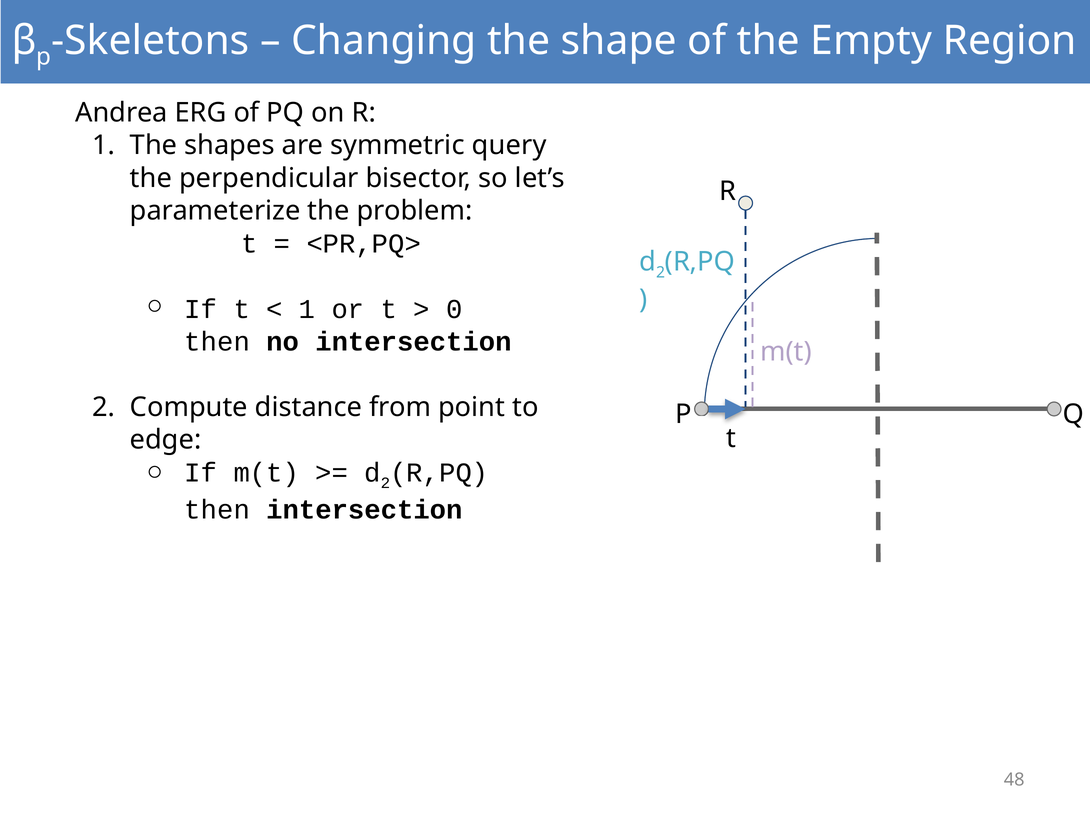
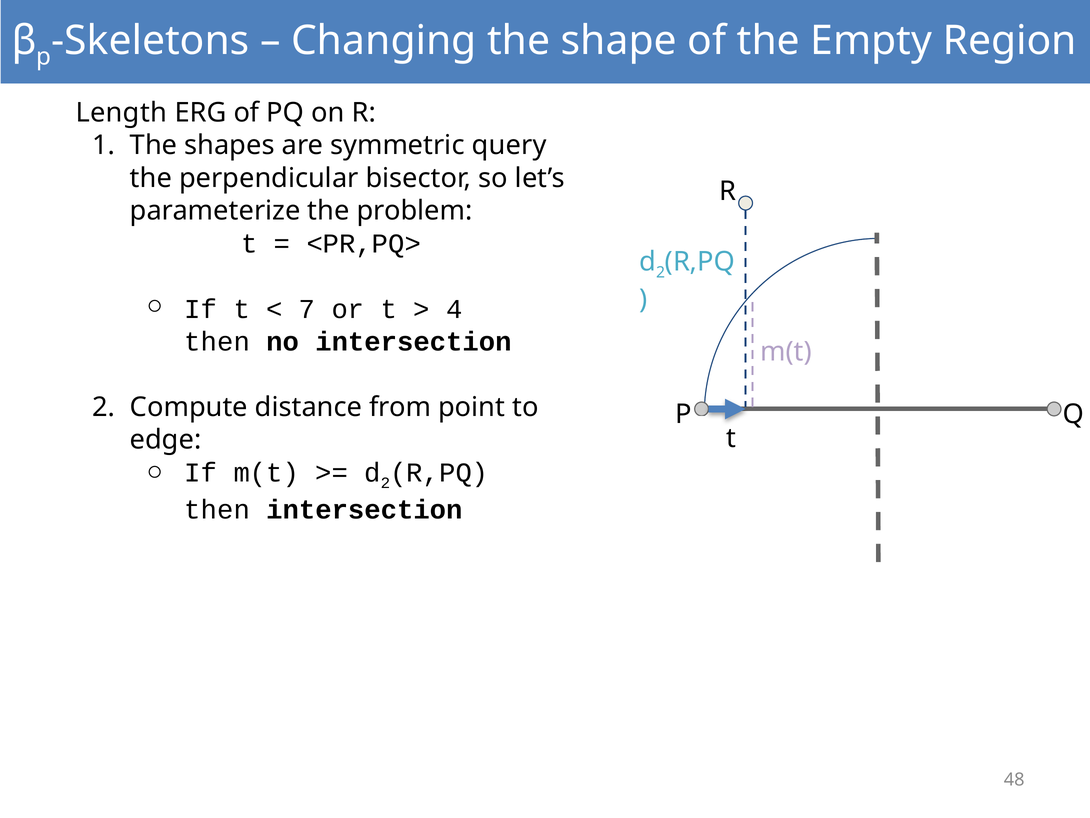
Andrea: Andrea -> Length (121, 113)
1: 1 -> 7 (307, 309)
0: 0 -> 4 (454, 309)
